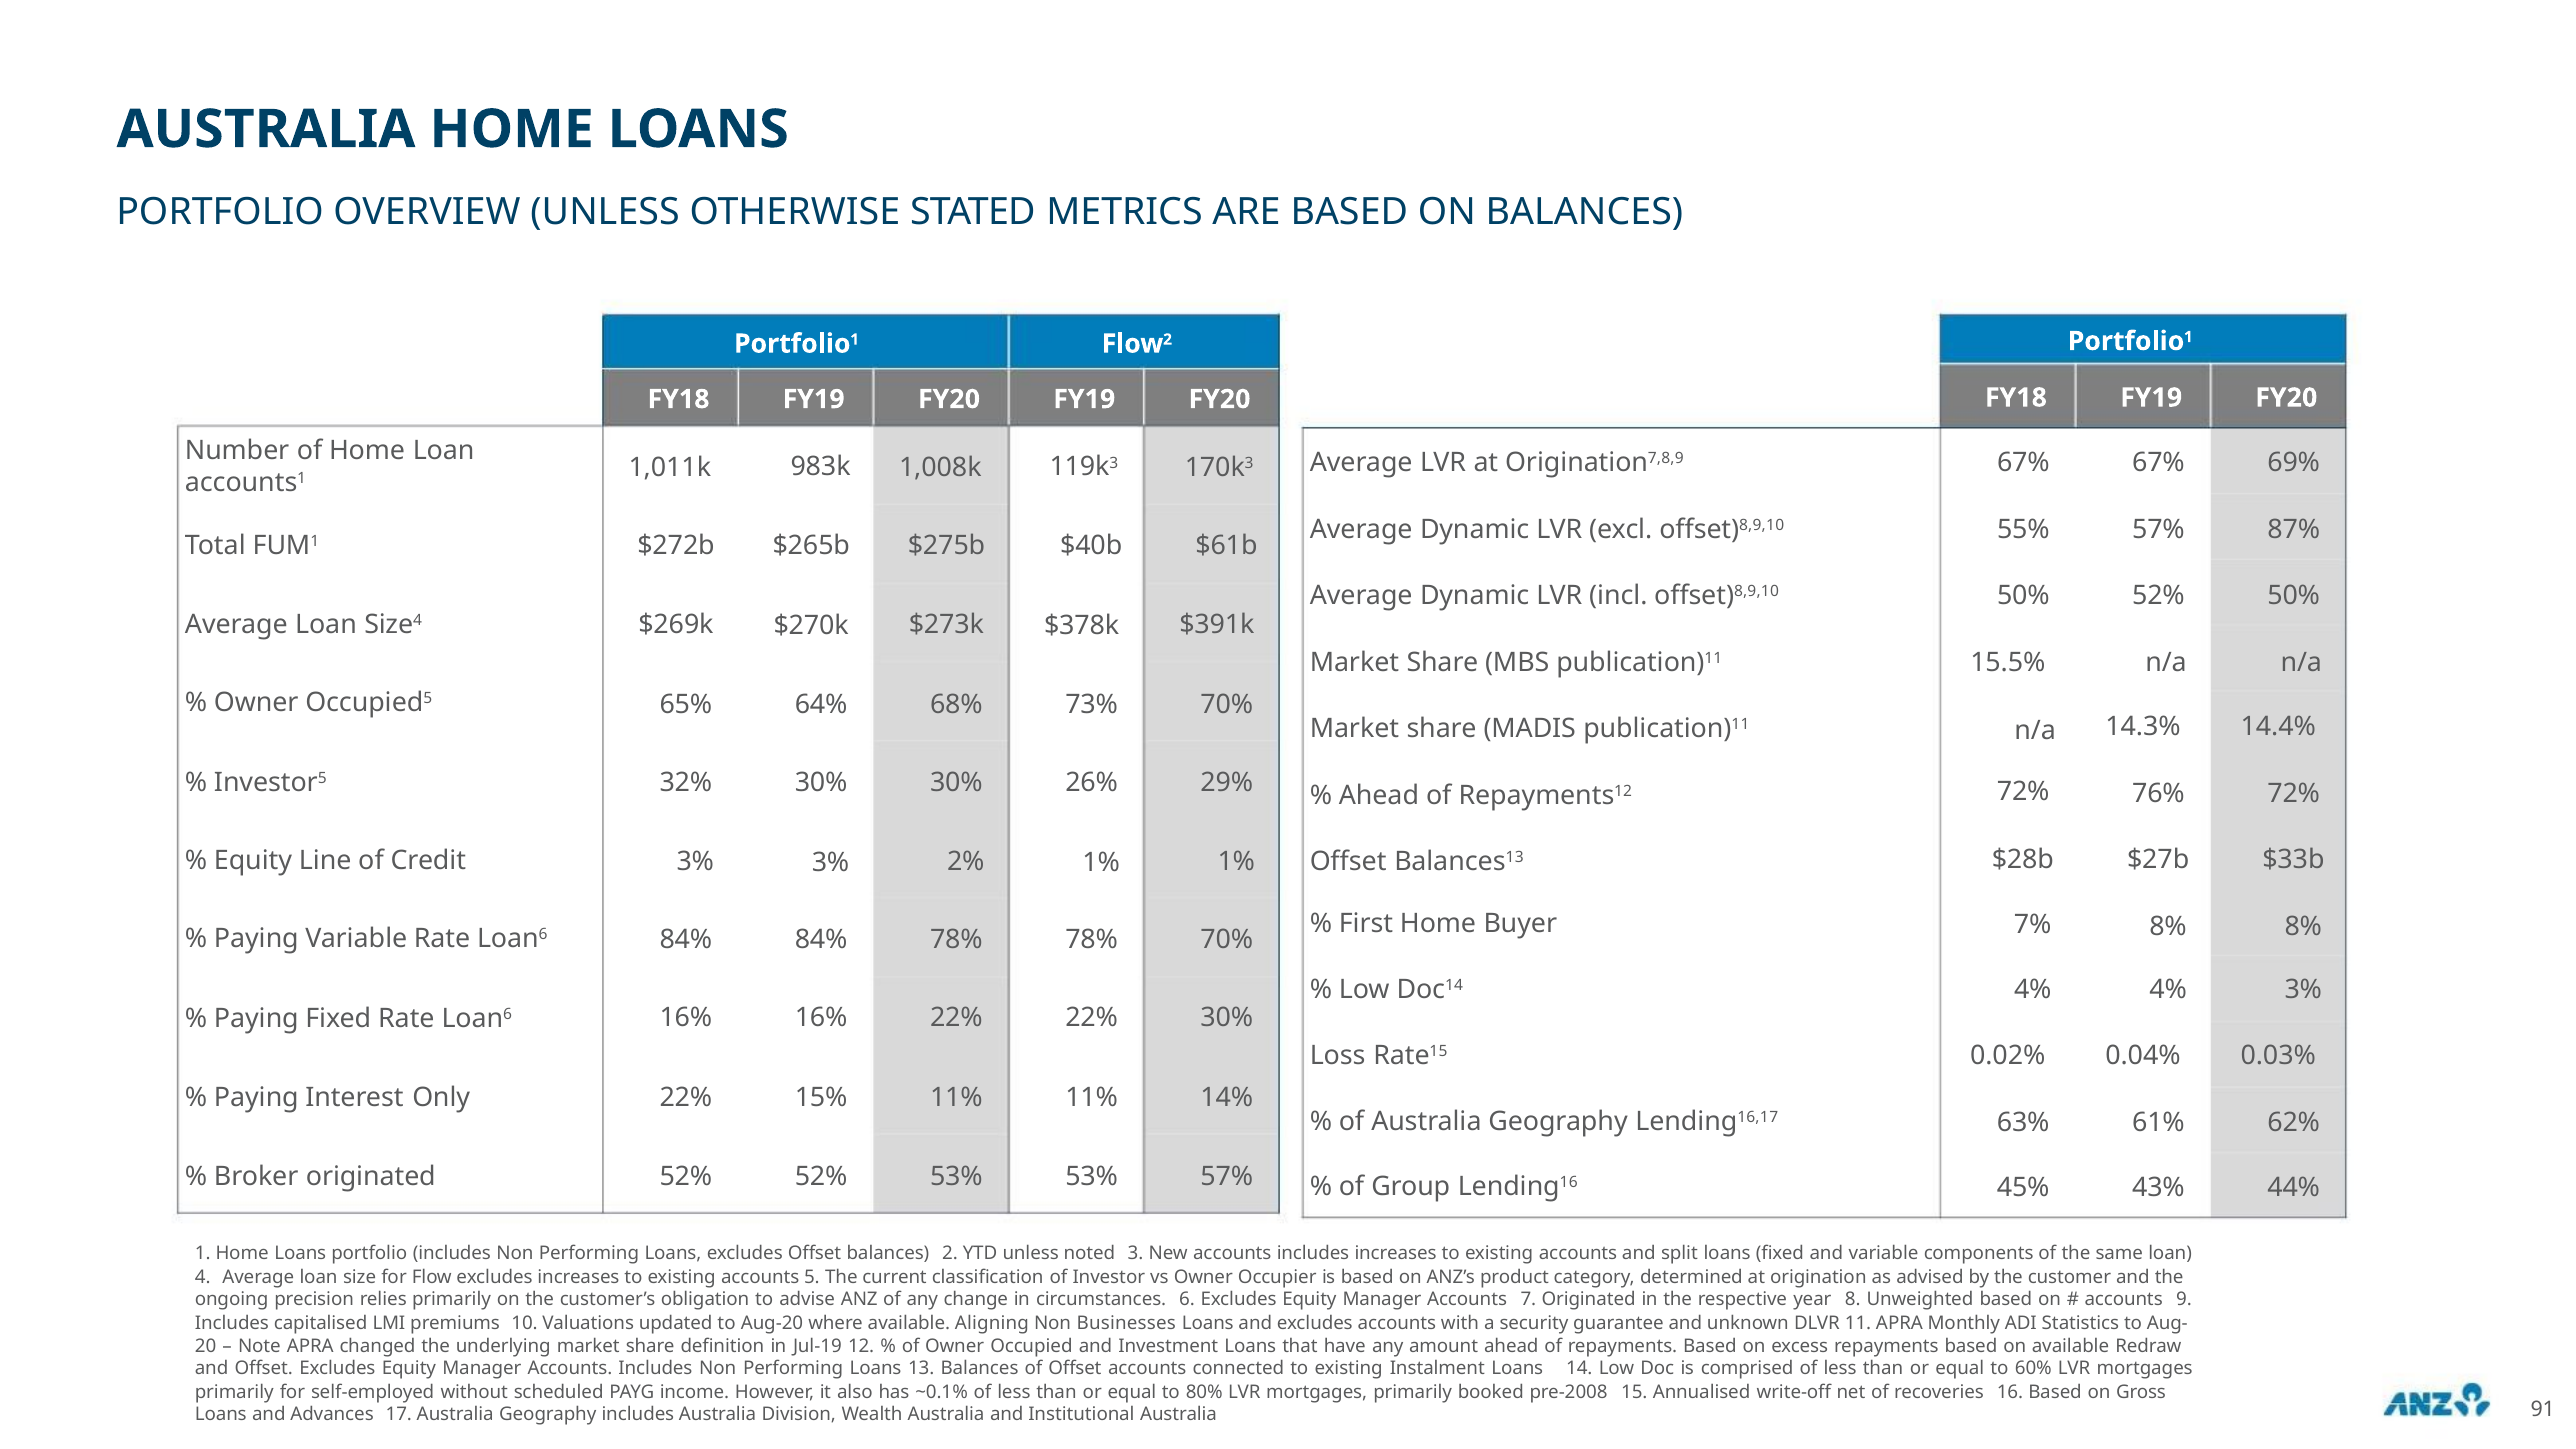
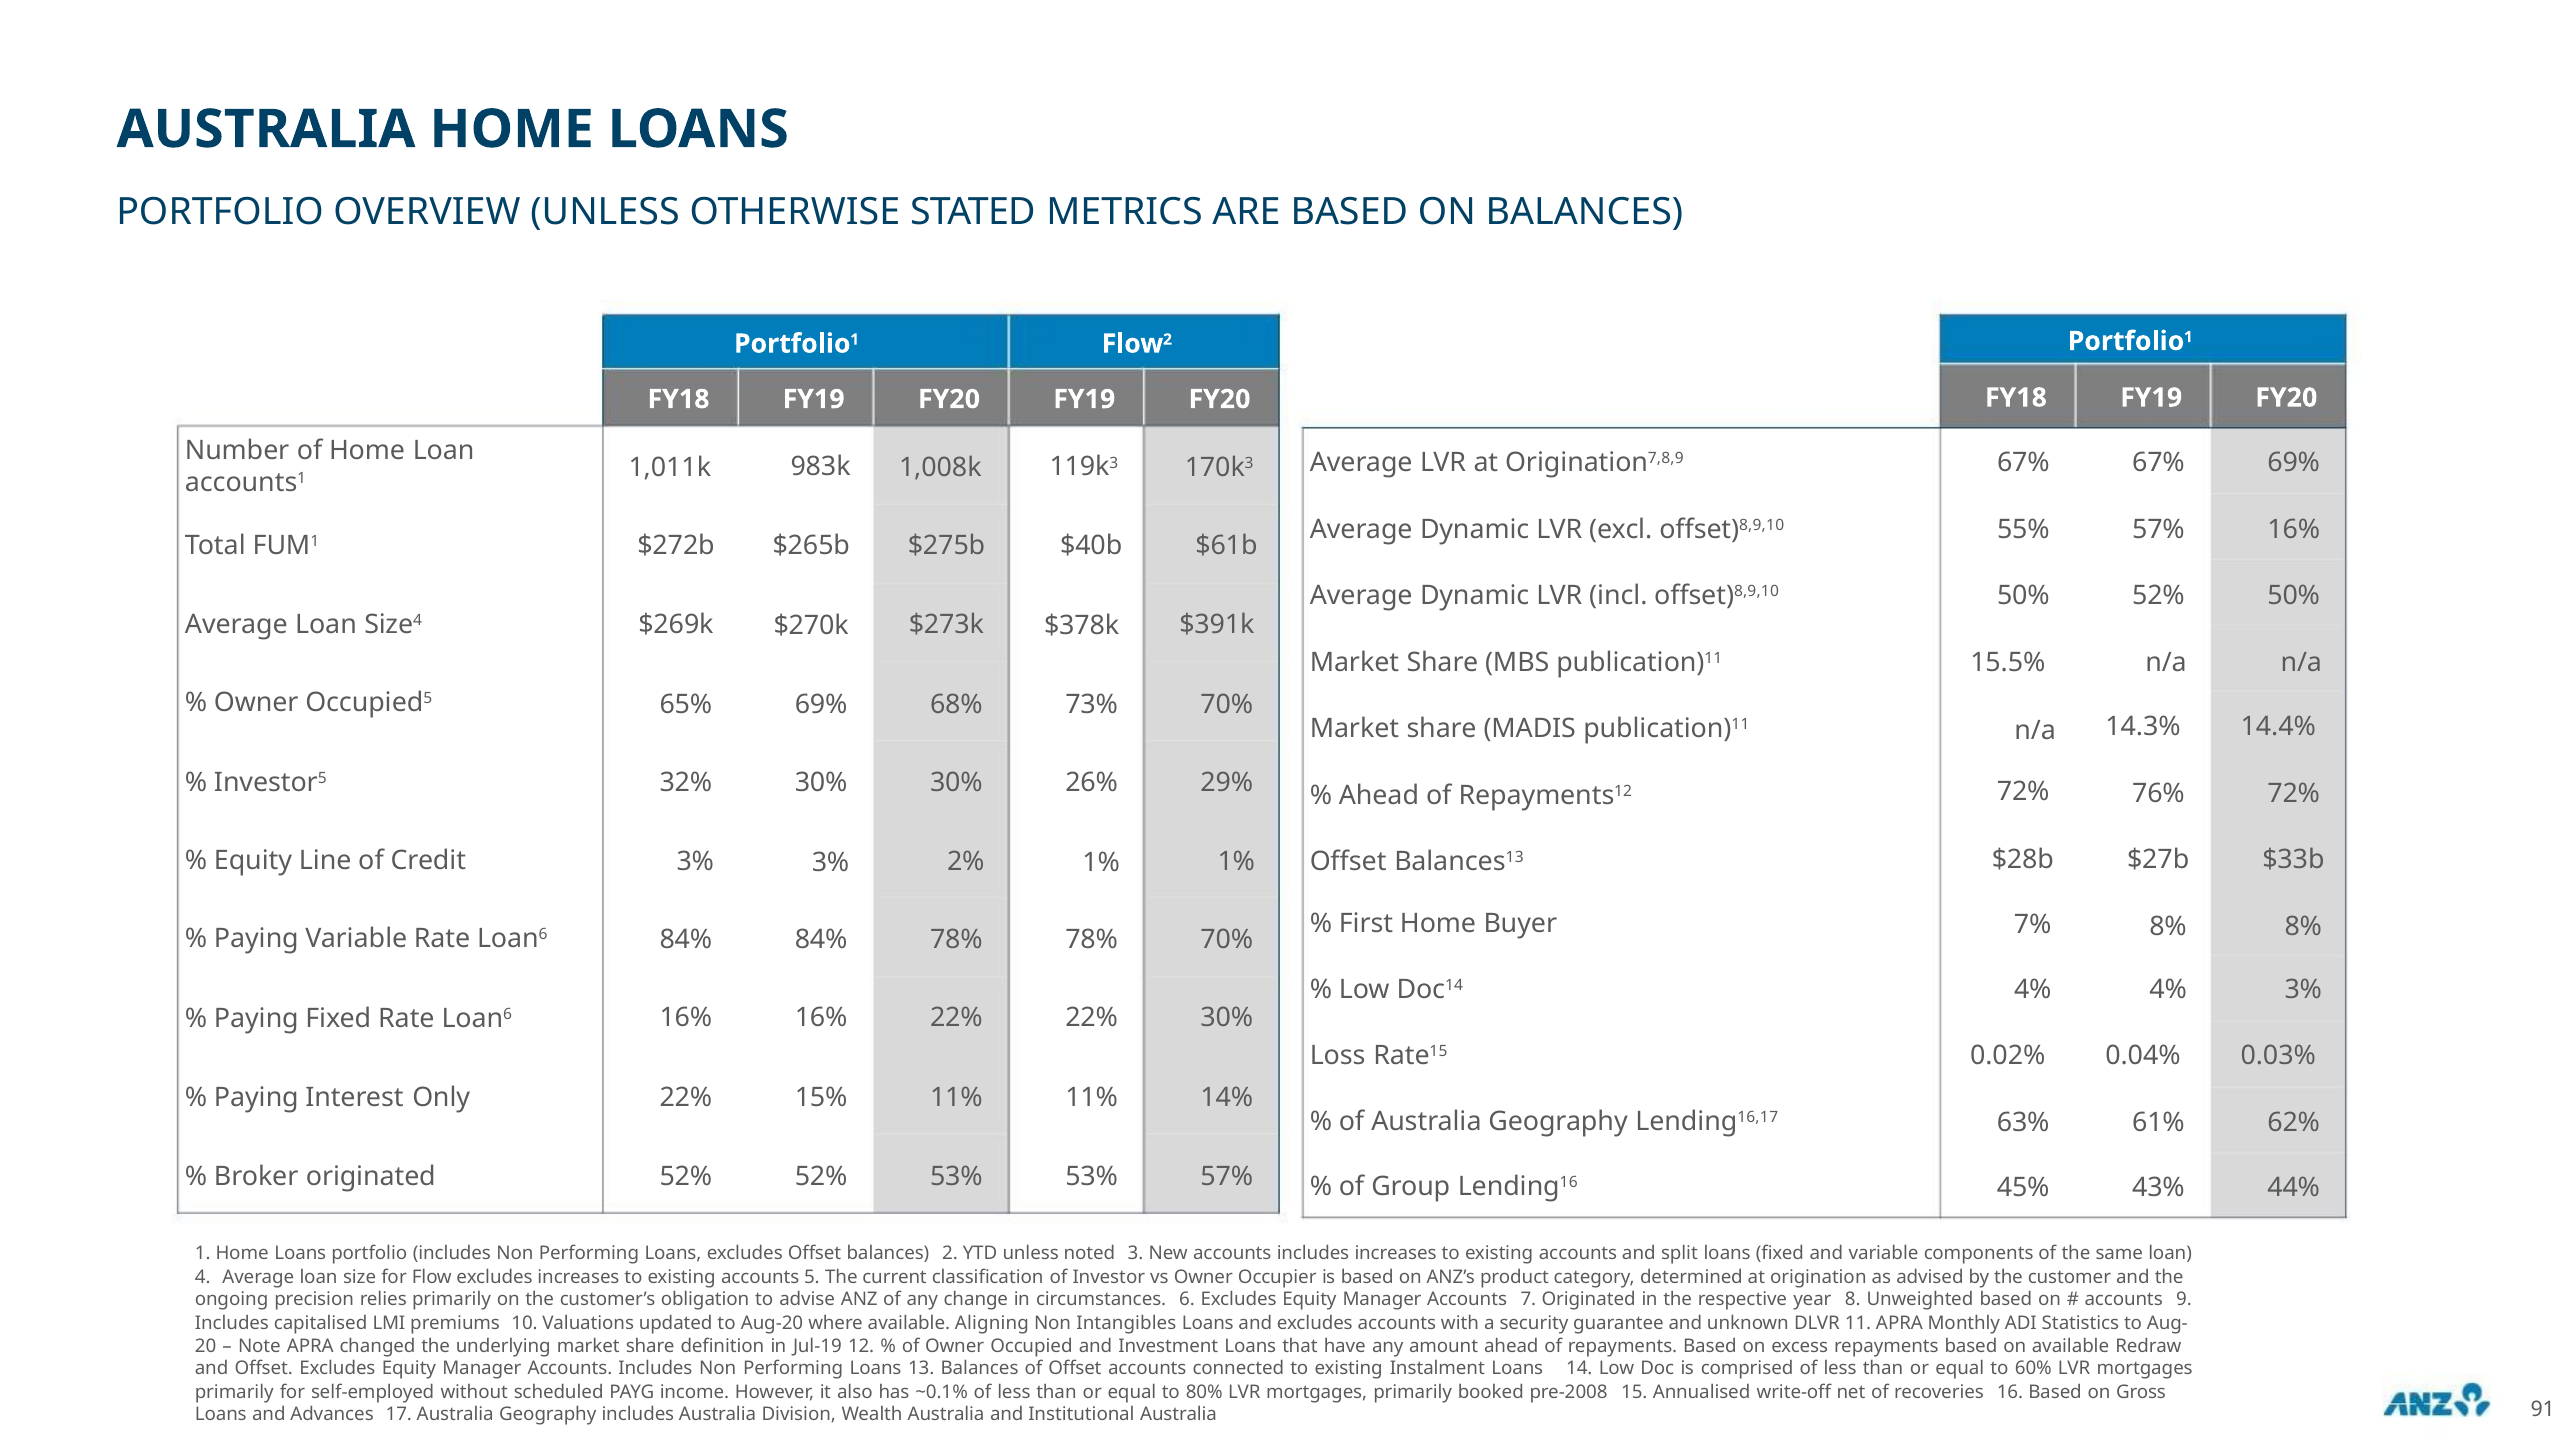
87%: 87% -> 16% (2294, 530)
64%: 64% -> 69% (821, 704)
Businesses: Businesses -> Intangibles (1126, 1323)
